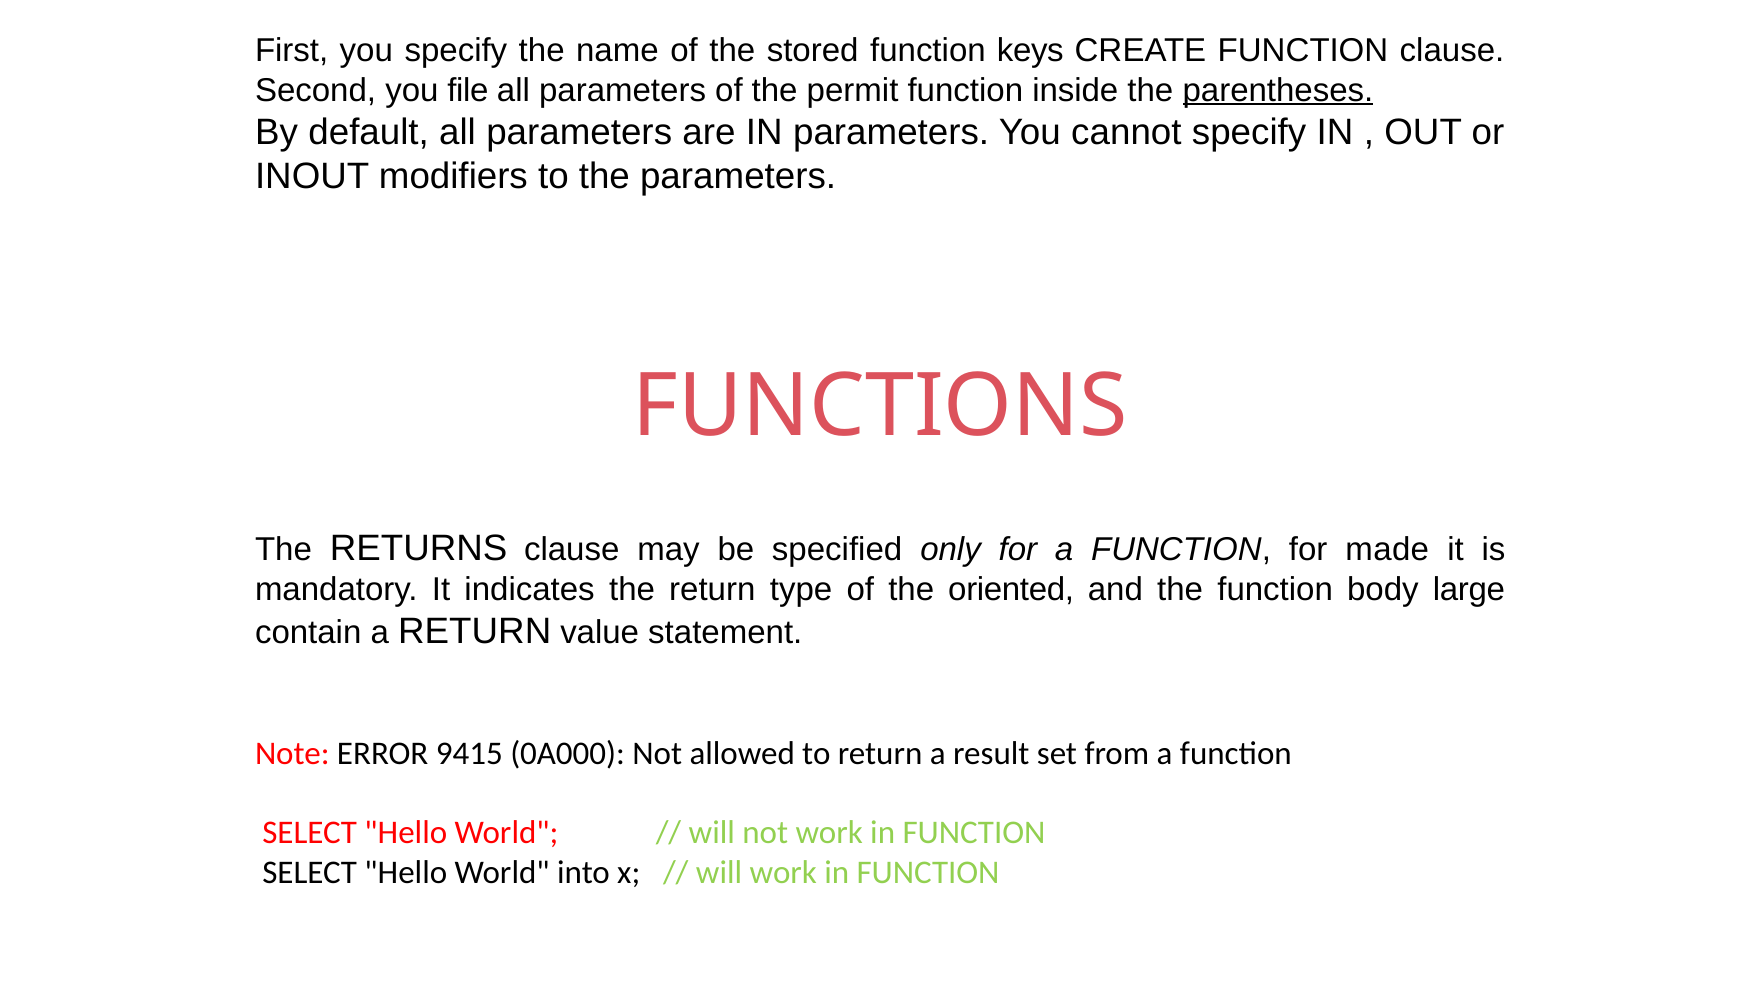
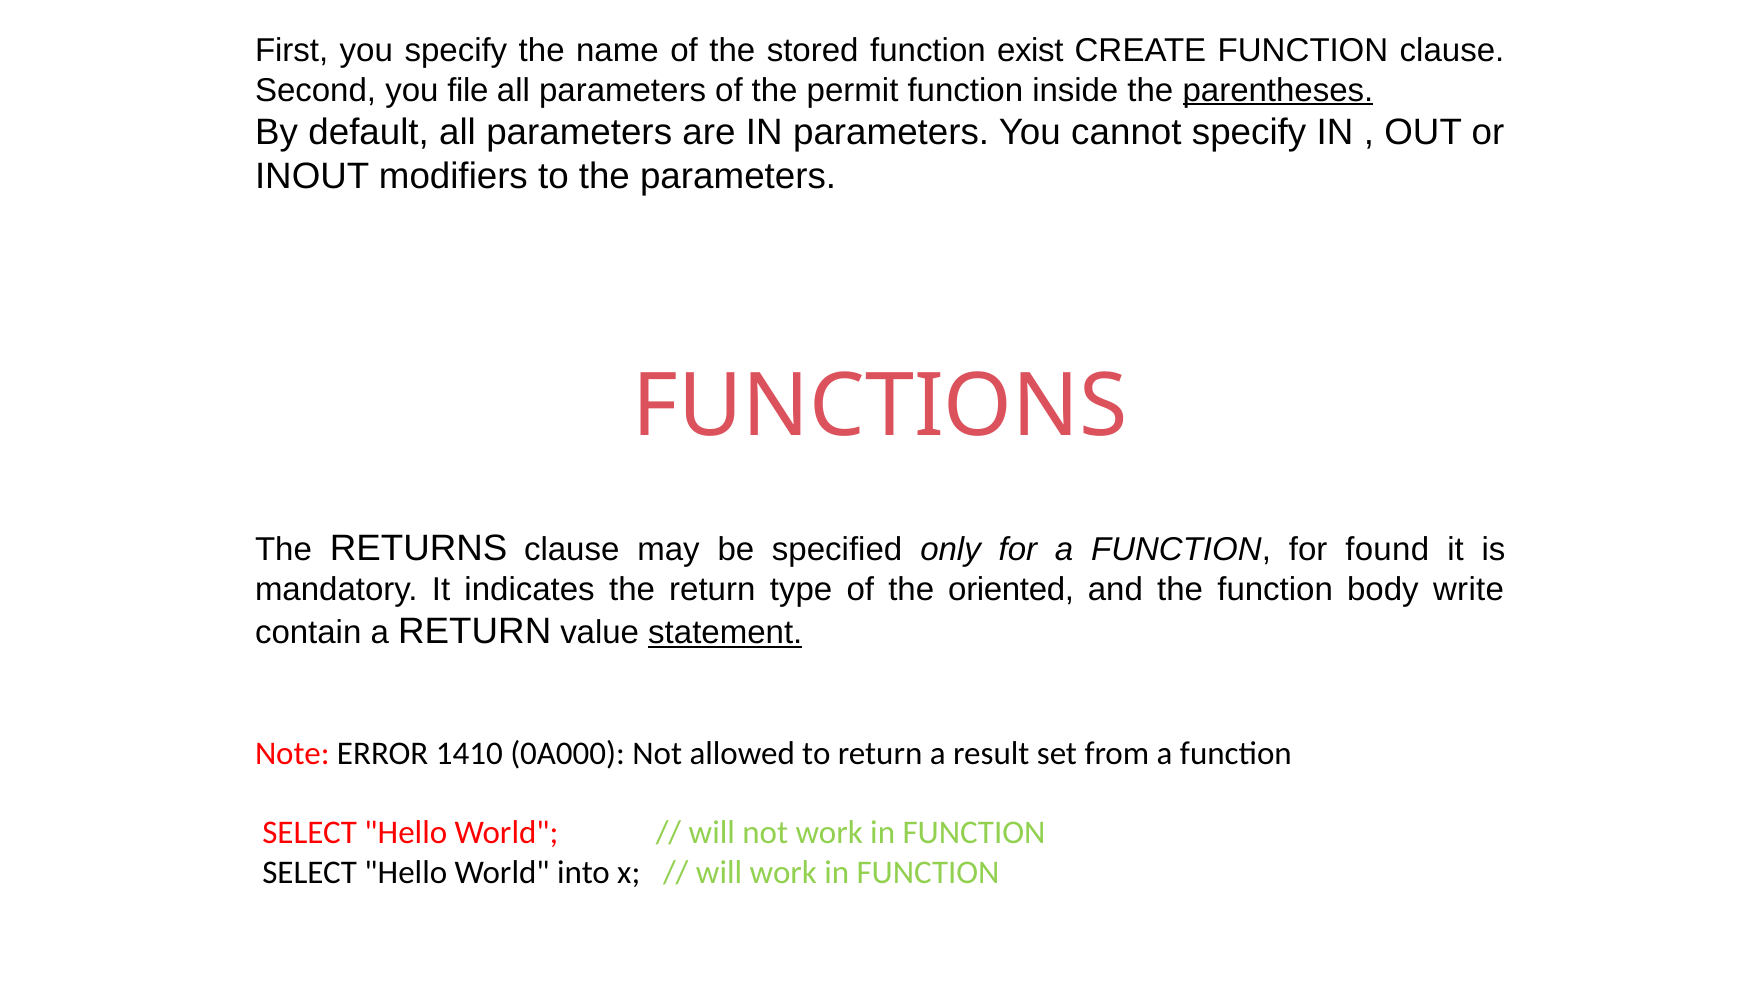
keys: keys -> exist (1030, 51)
made: made -> found (1387, 550)
large: large -> write (1469, 590)
statement underline: none -> present (725, 633)
9415: 9415 -> 1410 (469, 754)
